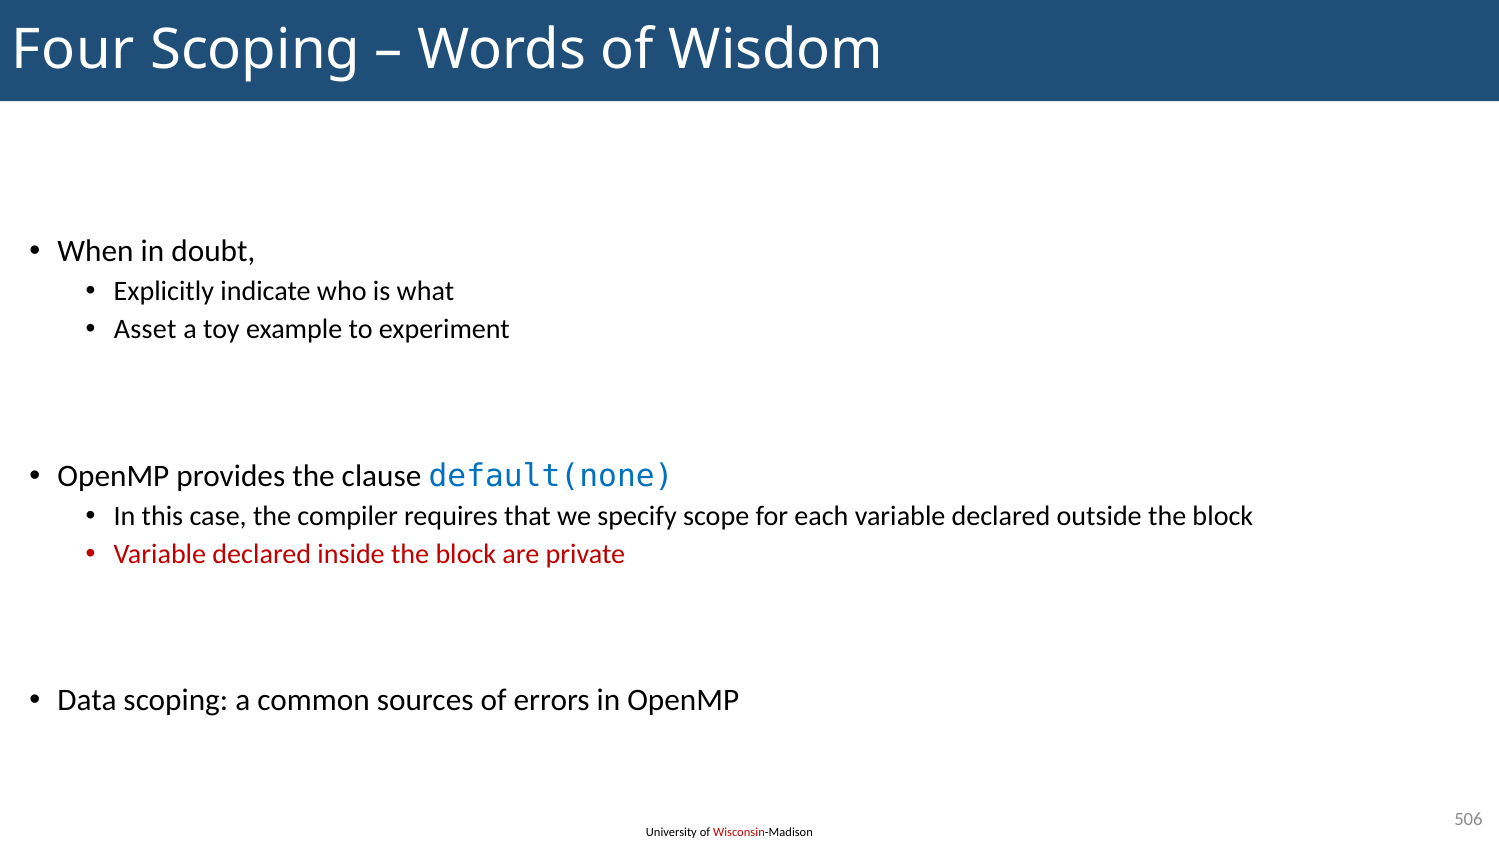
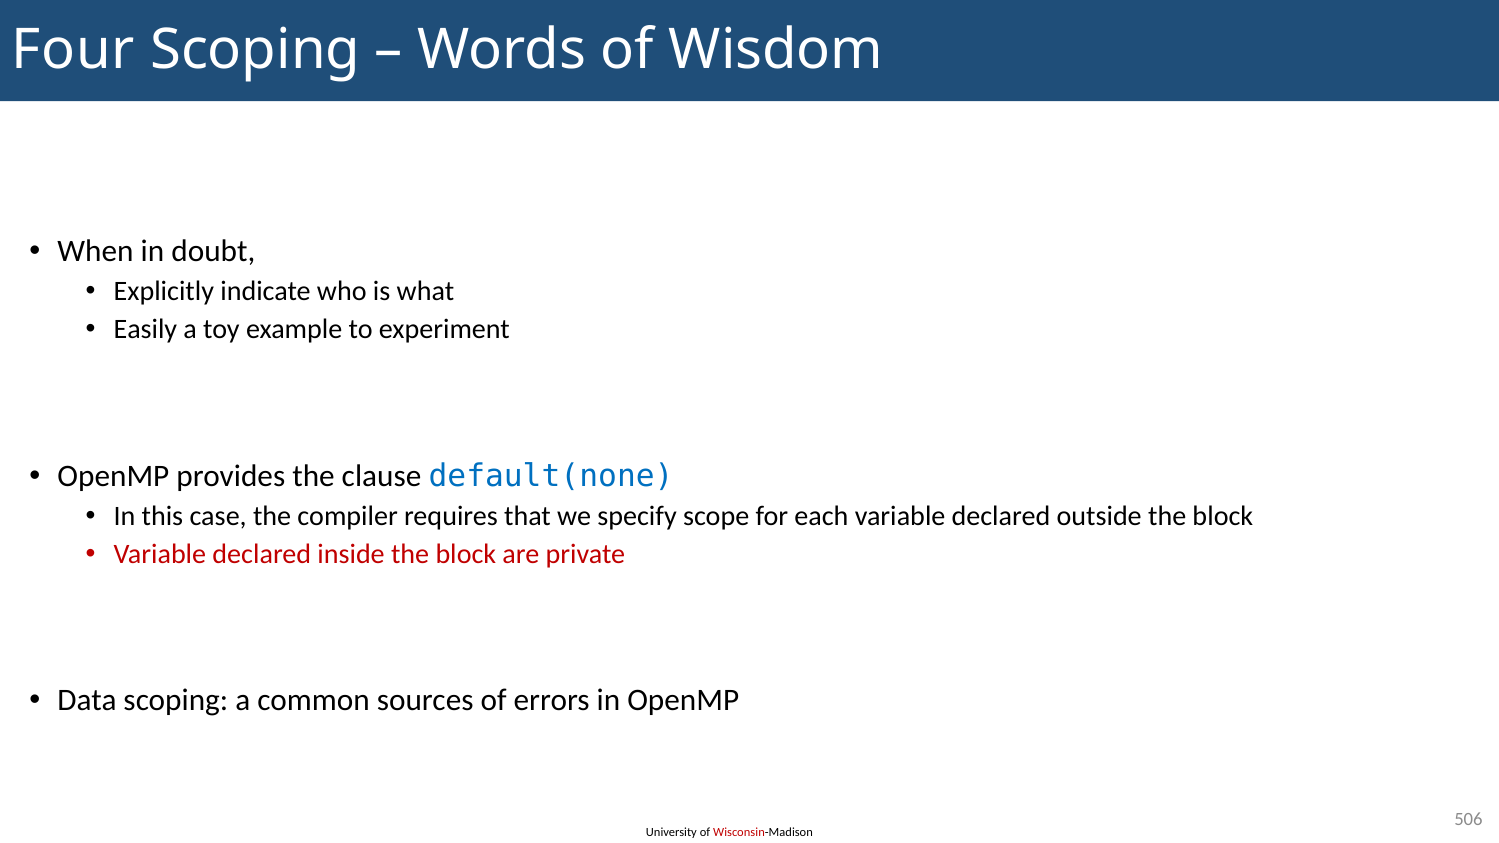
Asset: Asset -> Easily (145, 330)
